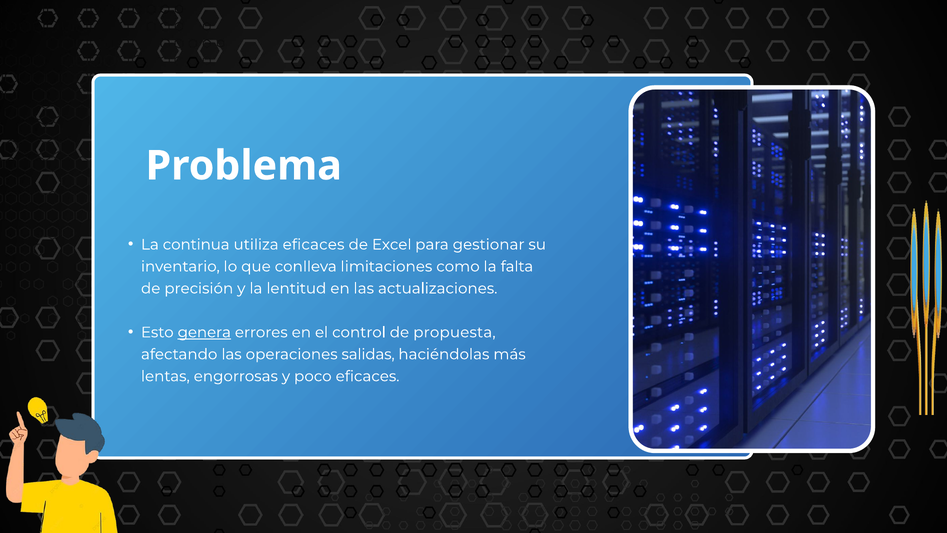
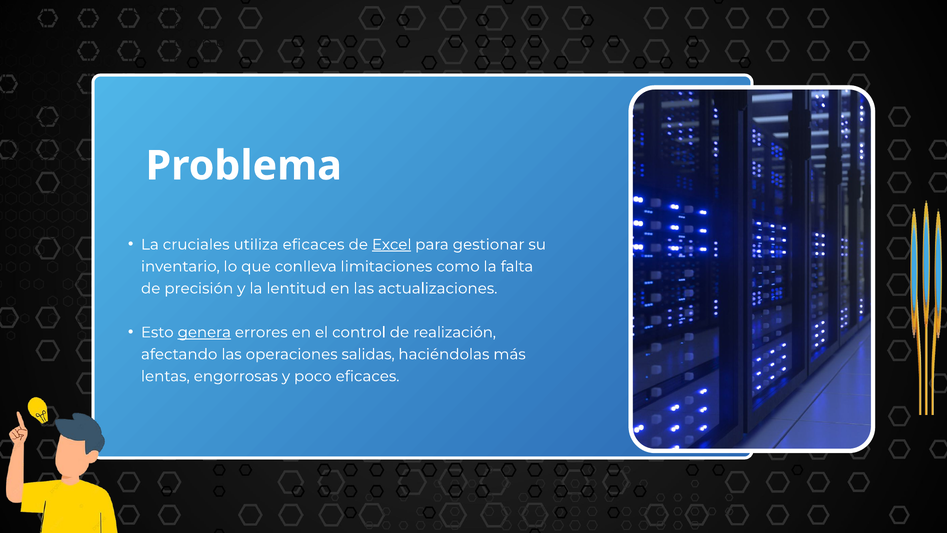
continua: continua -> cruciales (196, 244)
Excel underline: none -> present (392, 244)
propuesta: propuesta -> realización (455, 332)
